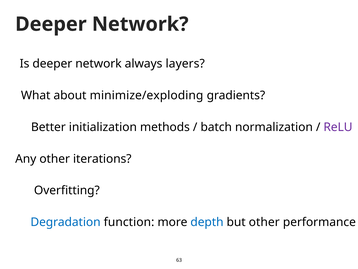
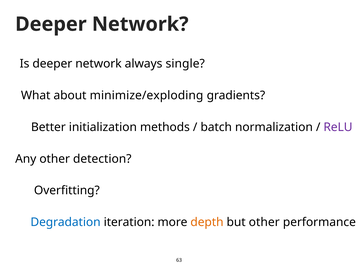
layers: layers -> single (185, 64)
iterations: iterations -> detection (102, 159)
function: function -> iteration (129, 222)
depth colour: blue -> orange (207, 222)
